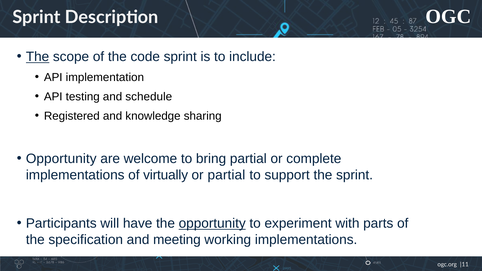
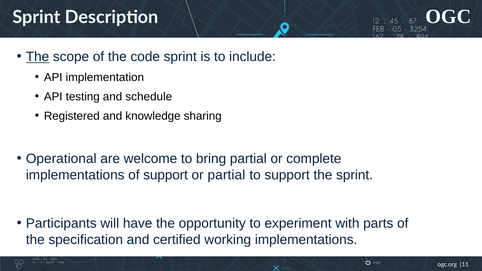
Opportunity: Opportunity -> Operational (61, 159)
of virtually: virtually -> support (166, 175)
opportunity underline: present -> none (212, 224)
meeting: meeting -> certified (177, 240)
